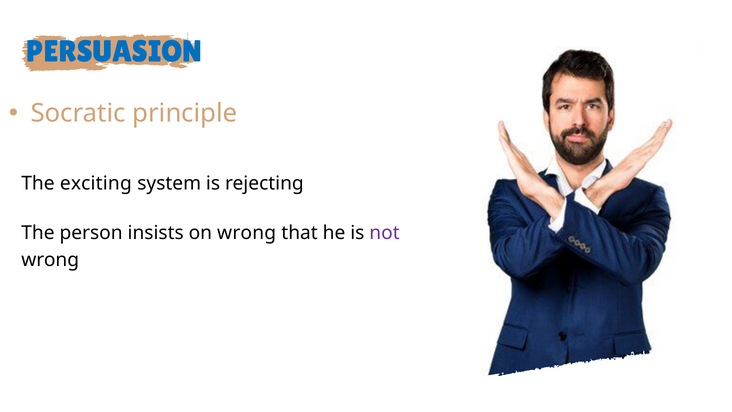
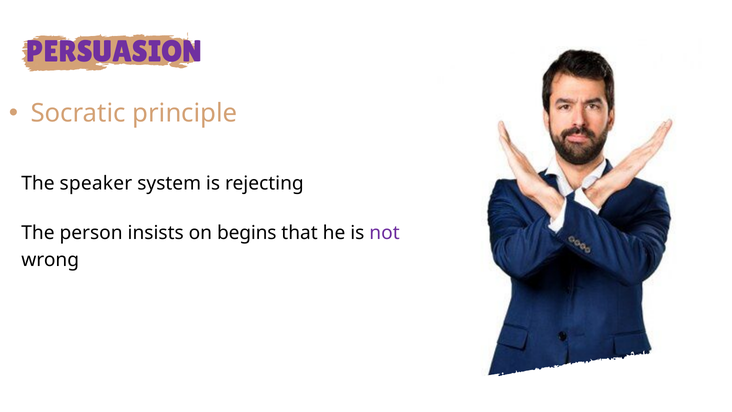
PERSUASION colour: blue -> purple (114, 52)
exciting: exciting -> speaker (96, 183)
on wrong: wrong -> begins (247, 233)
